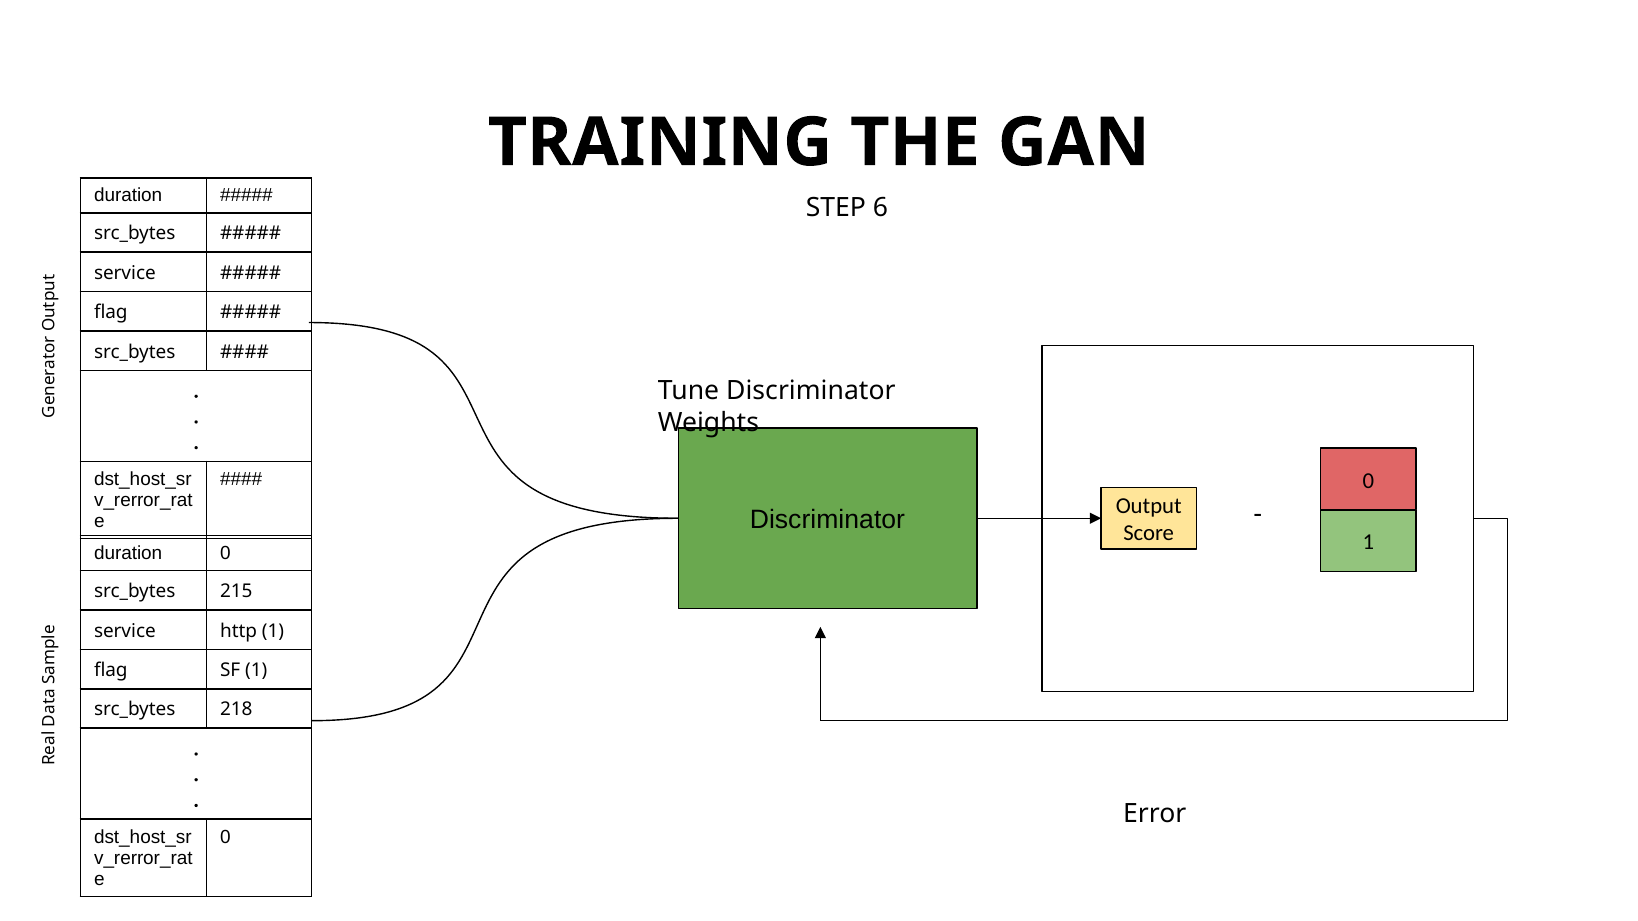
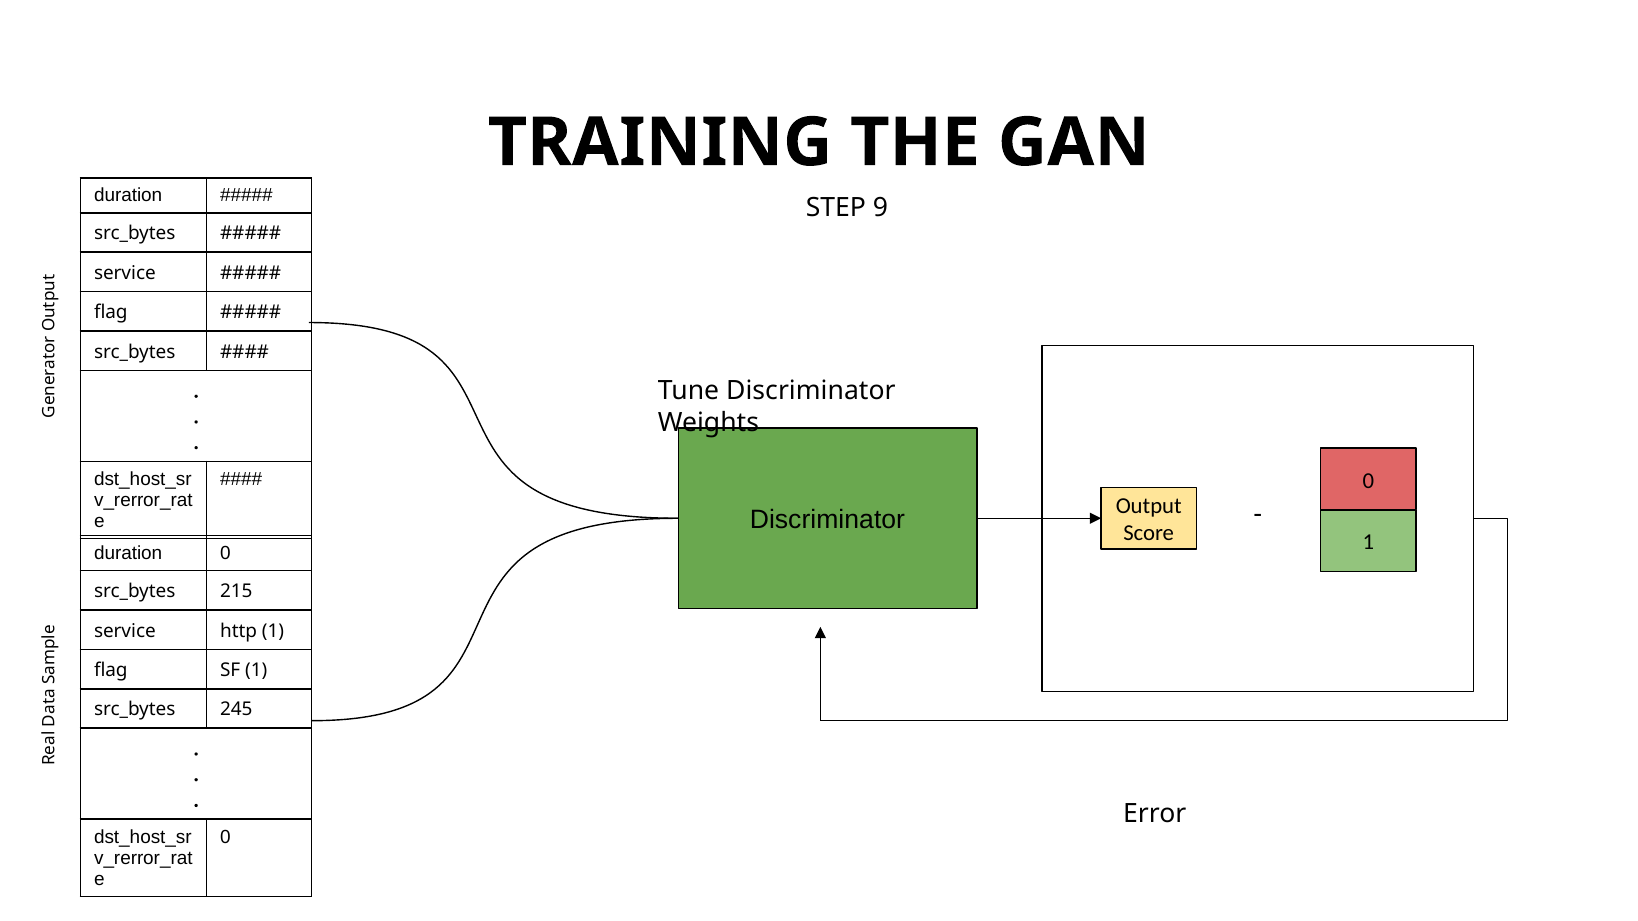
6: 6 -> 9 (880, 208)
218: 218 -> 245 (236, 710)
